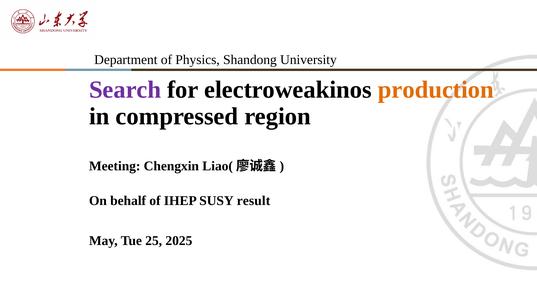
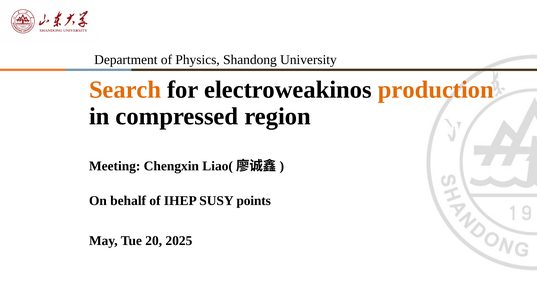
Search colour: purple -> orange (125, 90)
result: result -> points (254, 201)
25: 25 -> 20 (154, 241)
